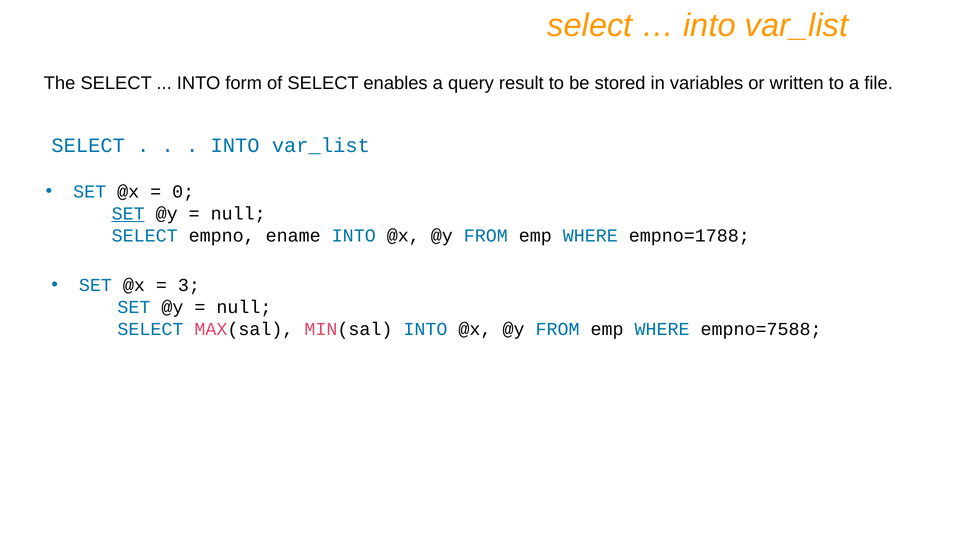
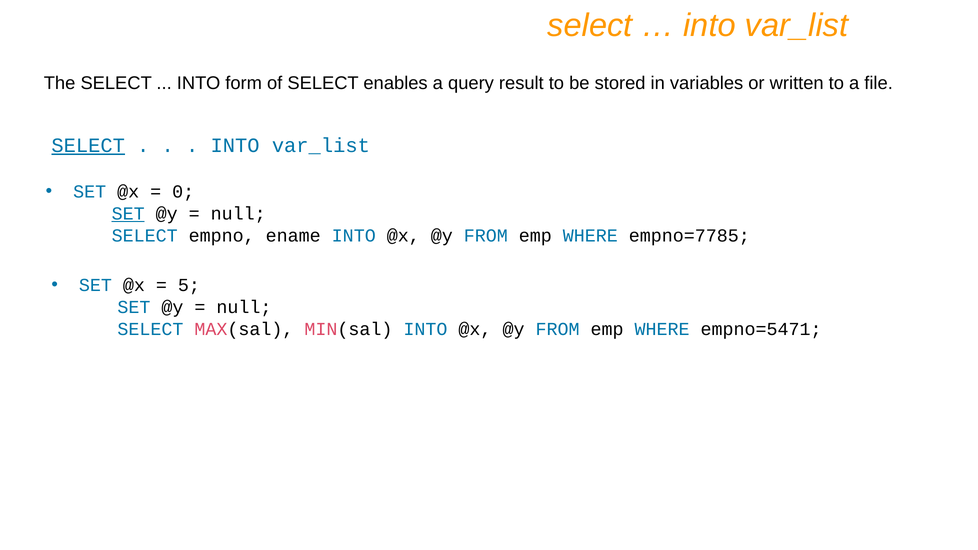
SELECT underline: none -> present (88, 145)
empno=1788: empno=1788 -> empno=7785 (689, 236)
3: 3 -> 5 (189, 285)
empno=7588: empno=7588 -> empno=5471 (761, 329)
